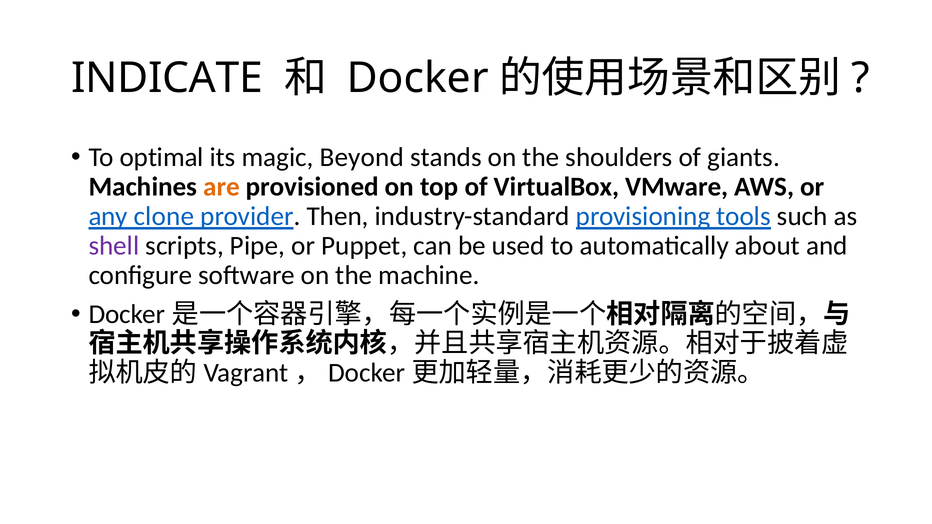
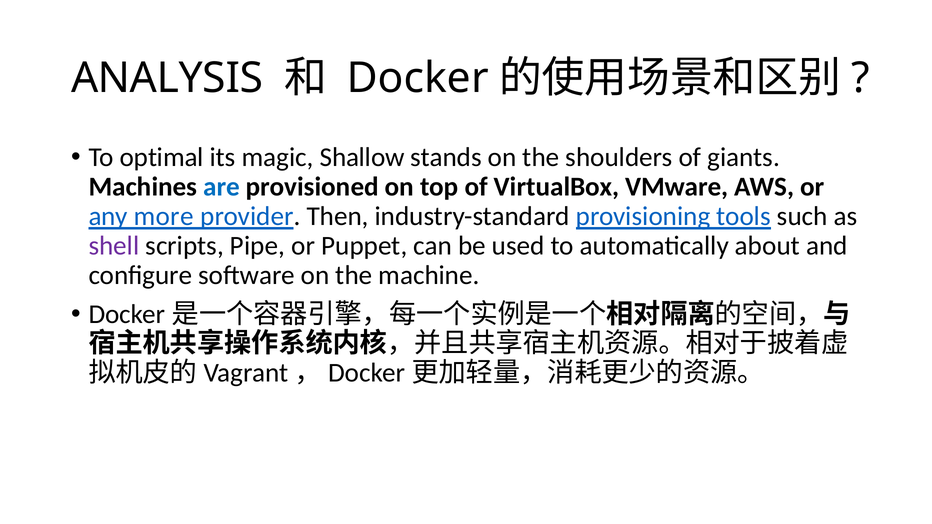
INDICATE: INDICATE -> ANALYSIS (167, 78)
Beyond: Beyond -> Shallow (362, 158)
are colour: orange -> blue (222, 187)
clone: clone -> more (164, 217)
